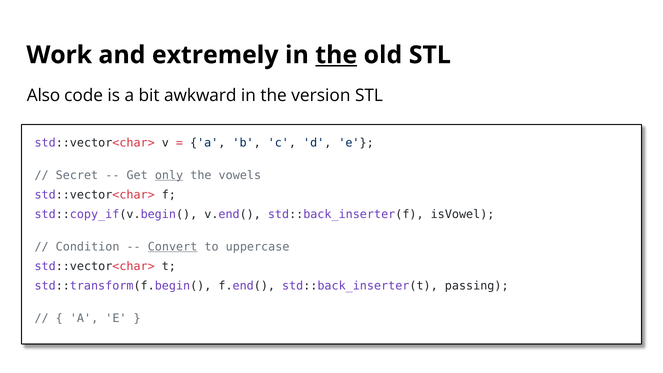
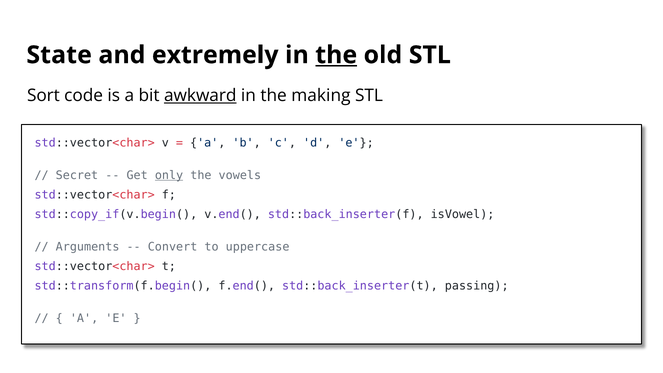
Work: Work -> State (59, 55)
Also: Also -> Sort (43, 96)
awkward underline: none -> present (200, 96)
version: version -> making (321, 96)
Condition: Condition -> Arguments (88, 247)
Convert underline: present -> none (173, 247)
